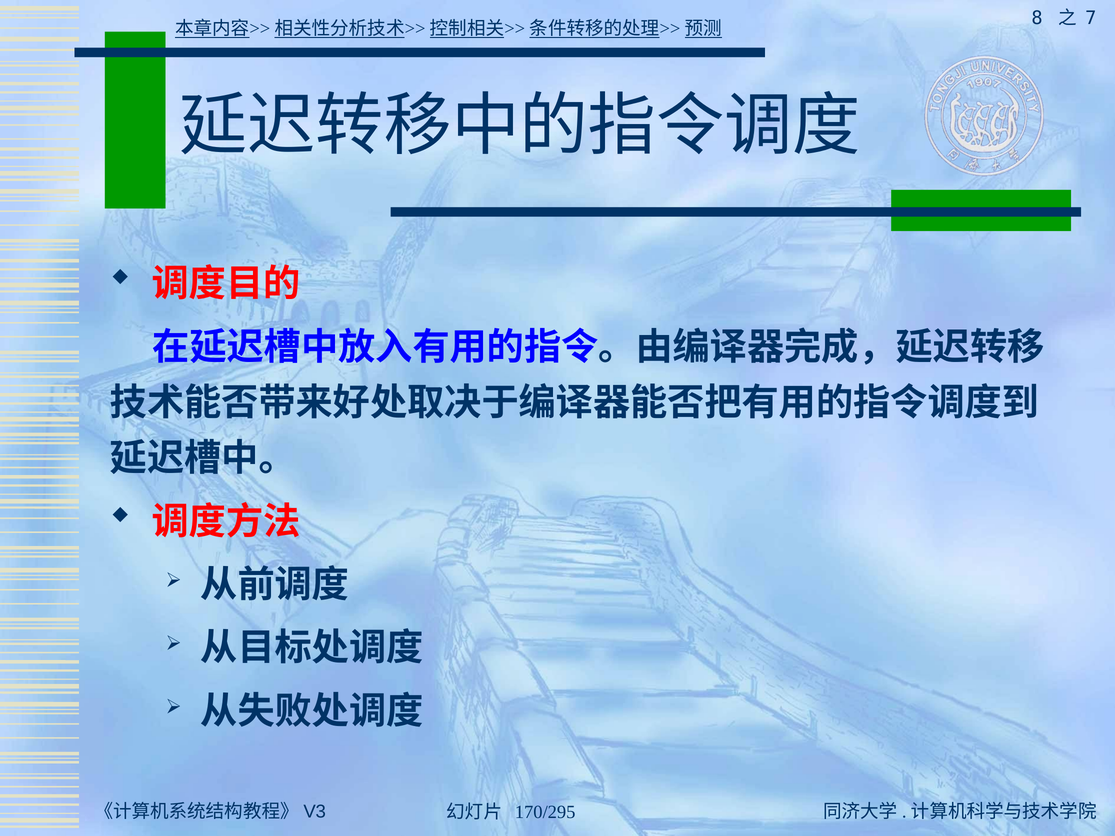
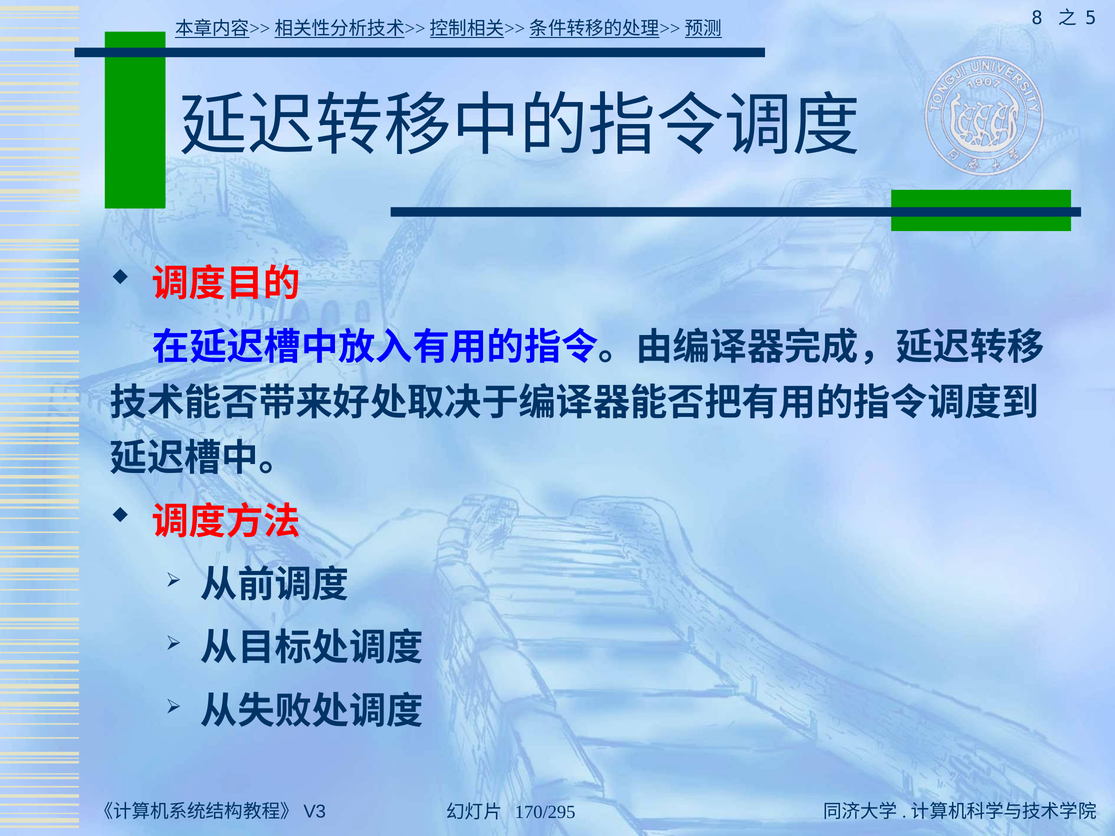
7: 7 -> 5 (1091, 18)
